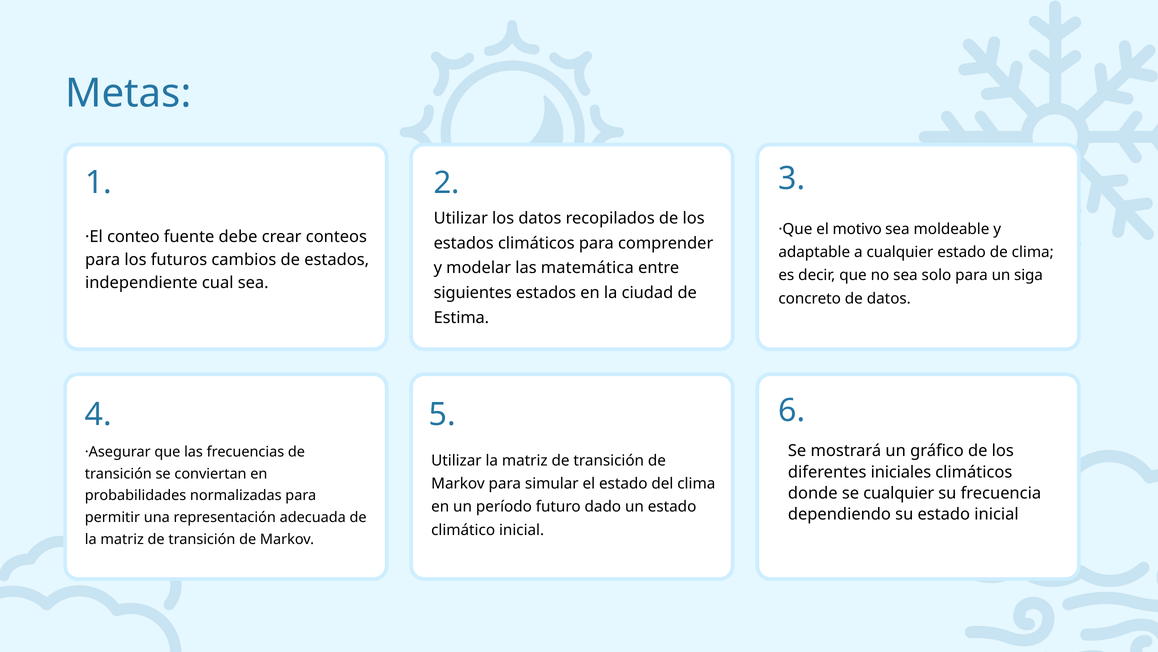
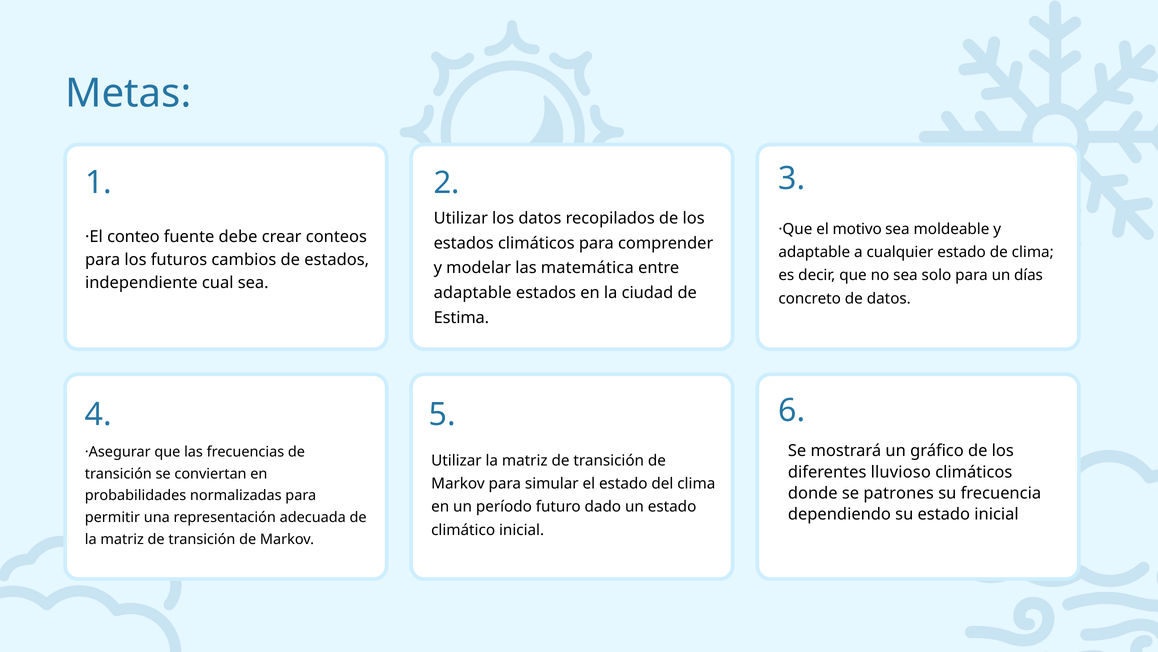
siga: siga -> días (1028, 275)
siguientes: siguientes -> adaptable (473, 293)
iniciales: iniciales -> lluvioso (901, 472)
se cualquier: cualquier -> patrones (899, 493)
